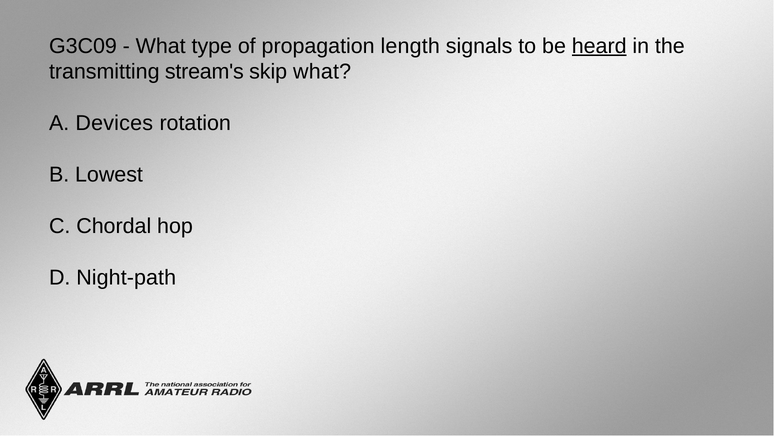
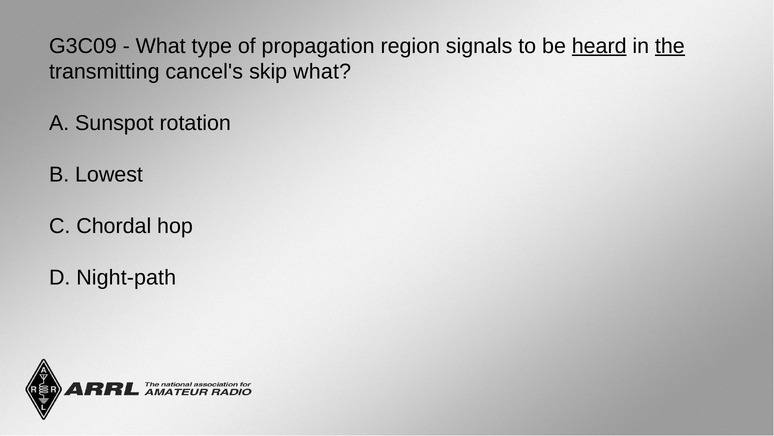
length: length -> region (410, 46)
the underline: none -> present (670, 46)
stream's: stream's -> cancel's (204, 72)
Devices: Devices -> Sunspot (114, 123)
